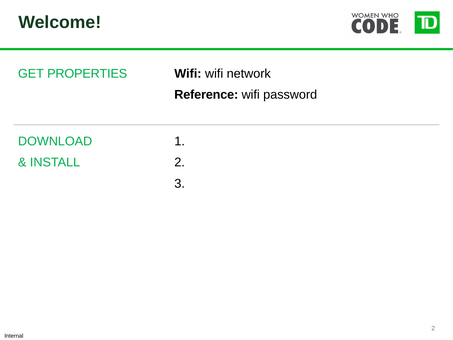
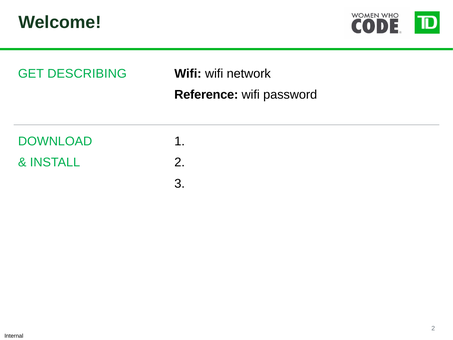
PROPERTIES: PROPERTIES -> DESCRIBING (87, 74)
